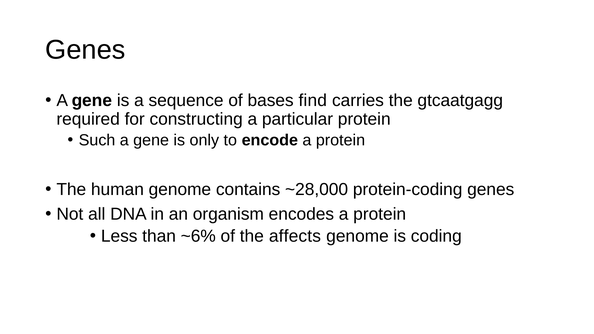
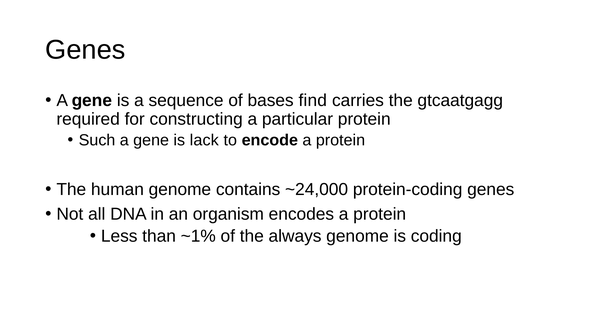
only: only -> lack (204, 140)
~28,000: ~28,000 -> ~24,000 (317, 189)
~6%: ~6% -> ~1% (198, 236)
affects: affects -> always (295, 236)
